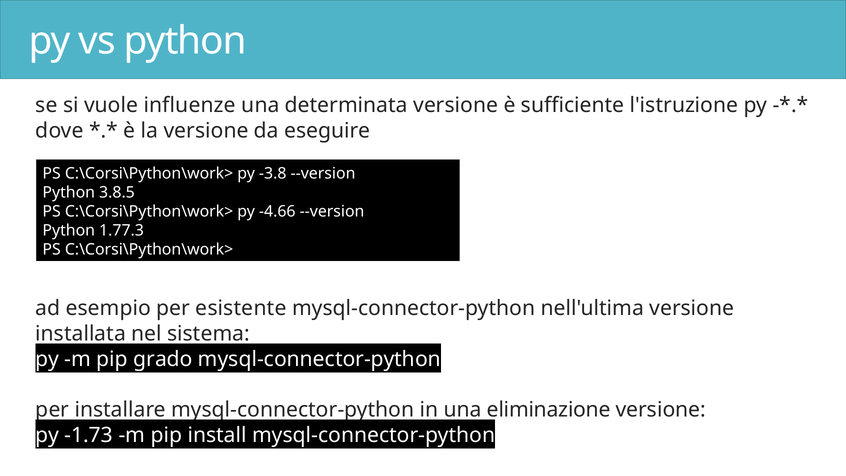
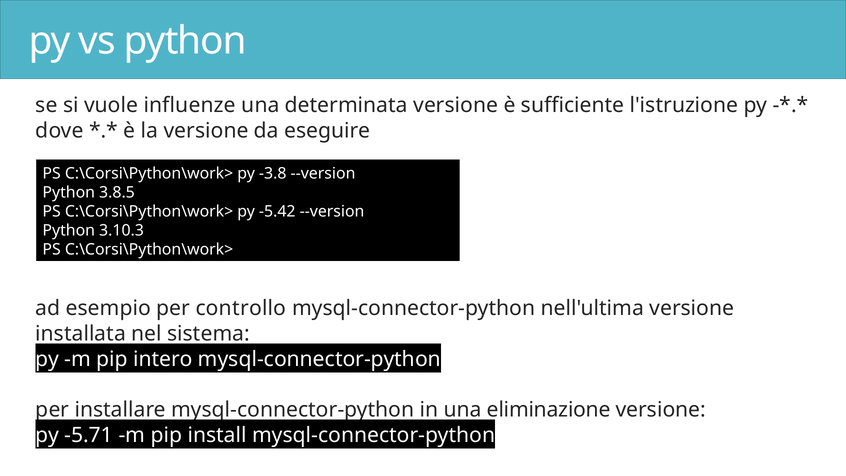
-4.66: -4.66 -> -5.42 (277, 211)
1.77.3: 1.77.3 -> 3.10.3 (122, 230)
esistente: esistente -> controllo (241, 308)
grado: grado -> intero (163, 359)
-1.73: -1.73 -> -5.71 (89, 435)
